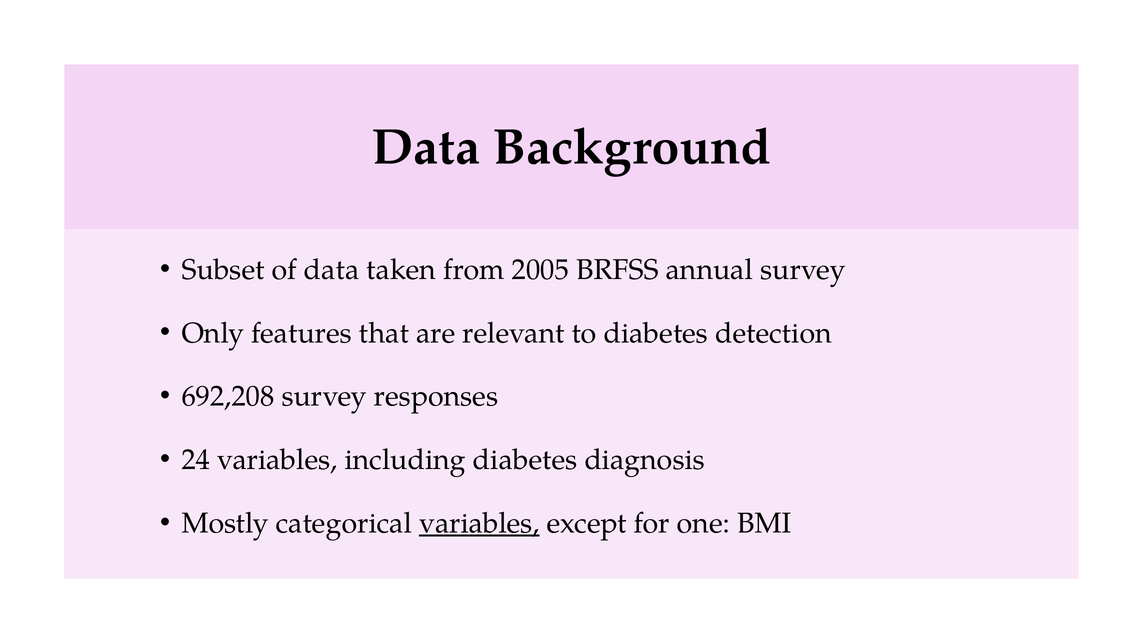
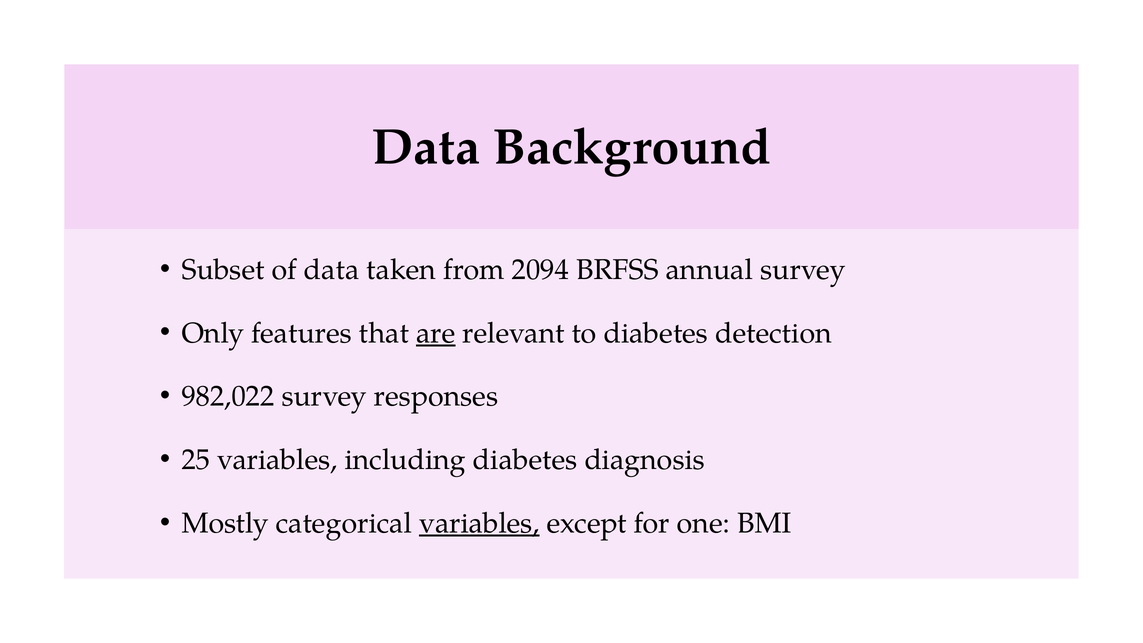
2005: 2005 -> 2094 (540, 270)
are underline: none -> present (436, 333)
692,208: 692,208 -> 982,022 (228, 396)
24: 24 -> 25 (196, 460)
